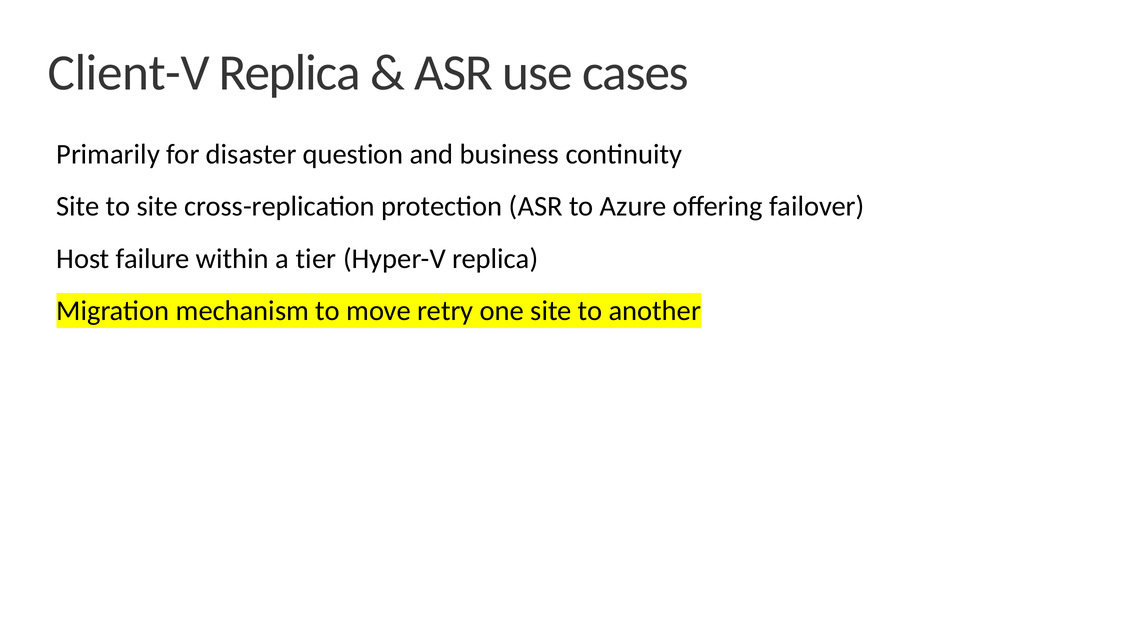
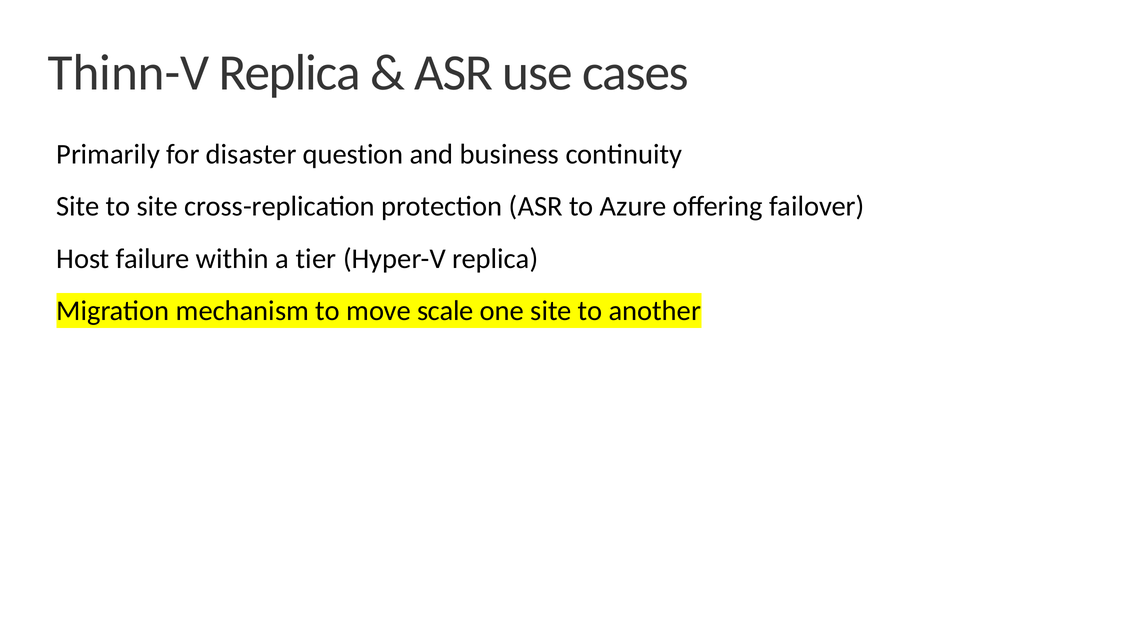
Client-V: Client-V -> Thinn-V (129, 73)
retry: retry -> scale (445, 311)
